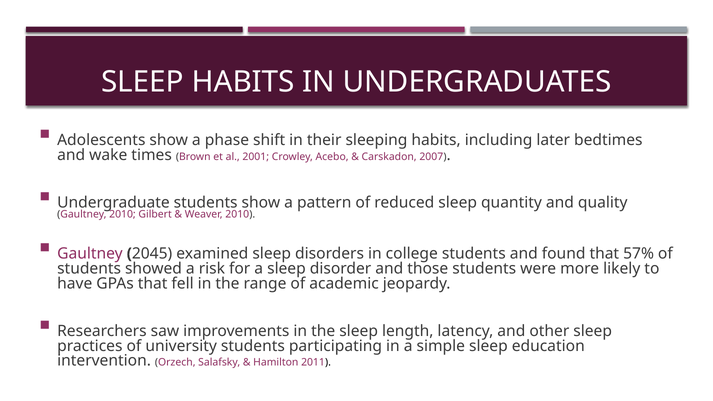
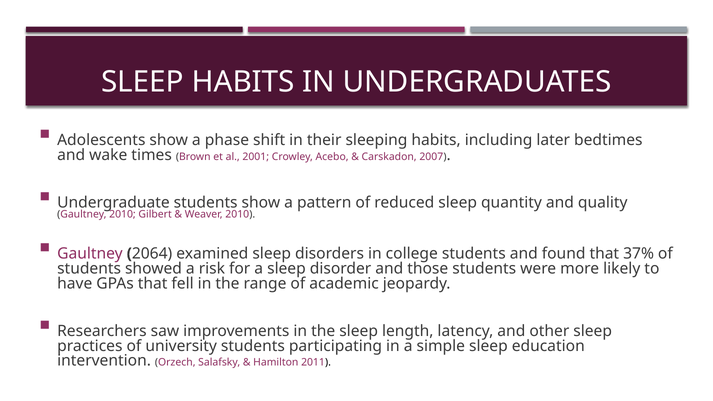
2045: 2045 -> 2064 (152, 254)
57%: 57% -> 37% (639, 254)
